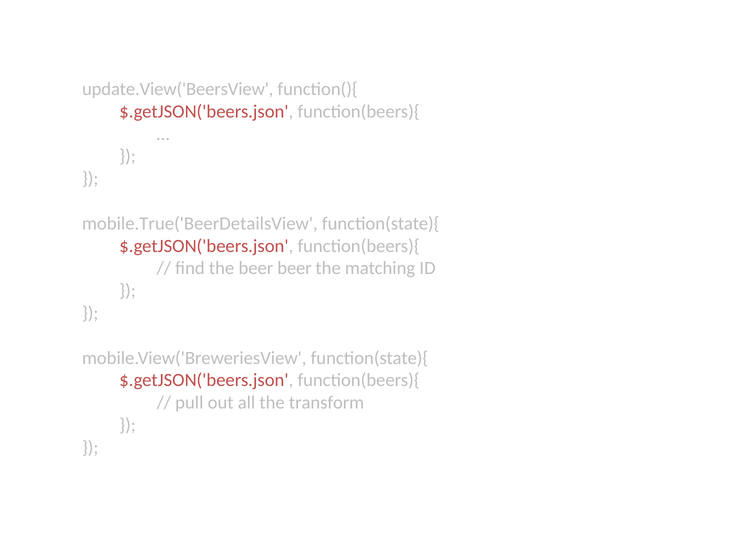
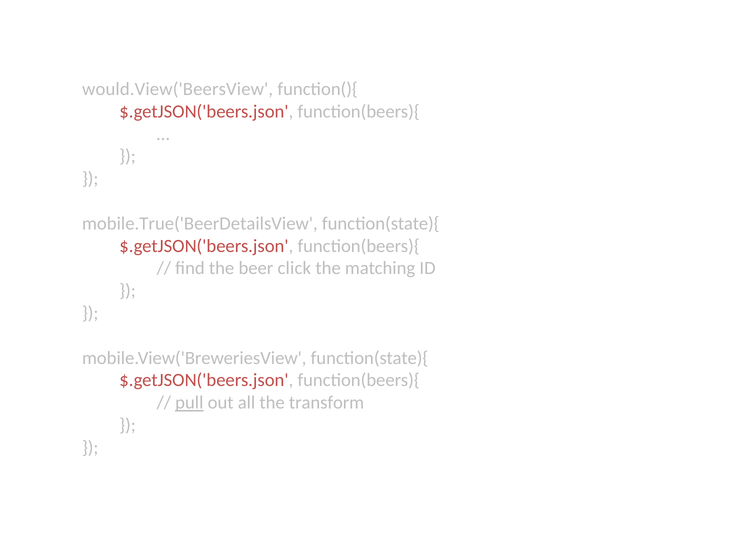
update.View('BeersView: update.View('BeersView -> would.View('BeersView (178, 89)
beer beer: beer -> click (294, 268)
pull underline: none -> present (189, 403)
